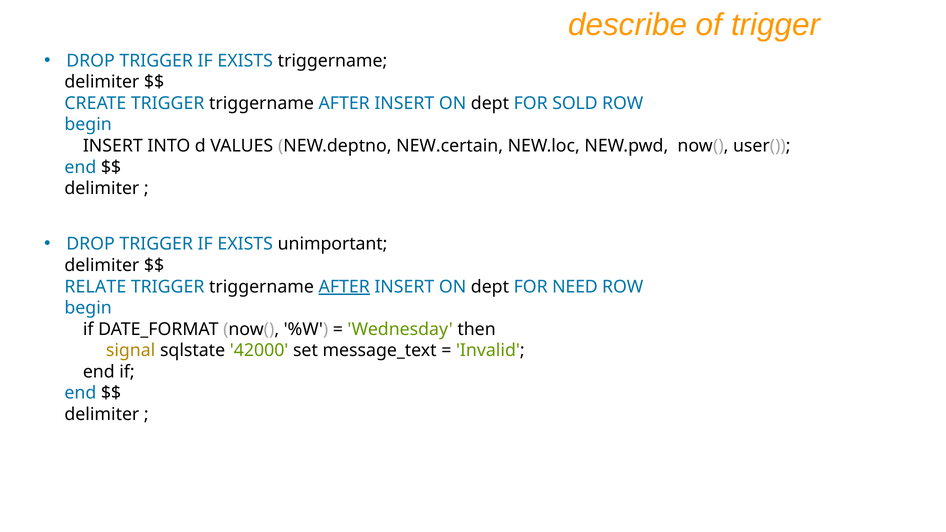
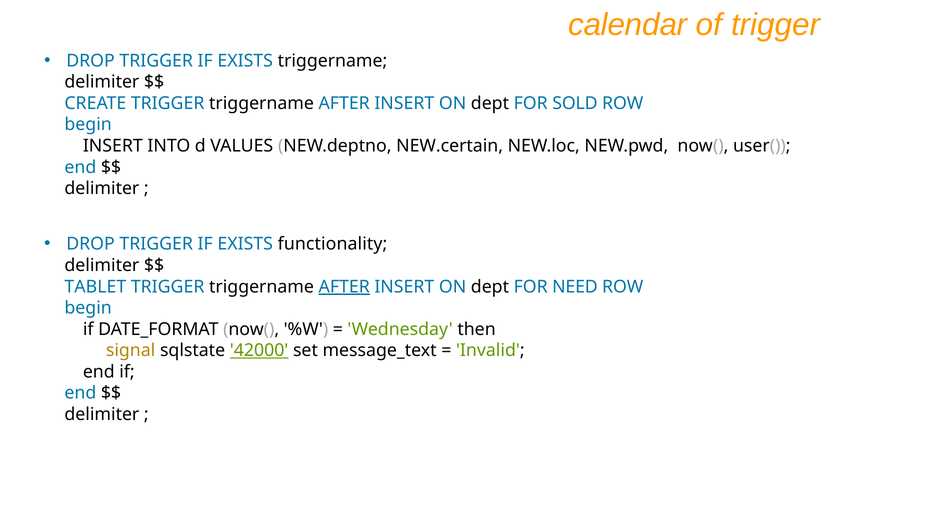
describe: describe -> calendar (628, 25)
unimportant: unimportant -> functionality (333, 244)
RELATE: RELATE -> TABLET (95, 287)
42000 underline: none -> present (259, 351)
